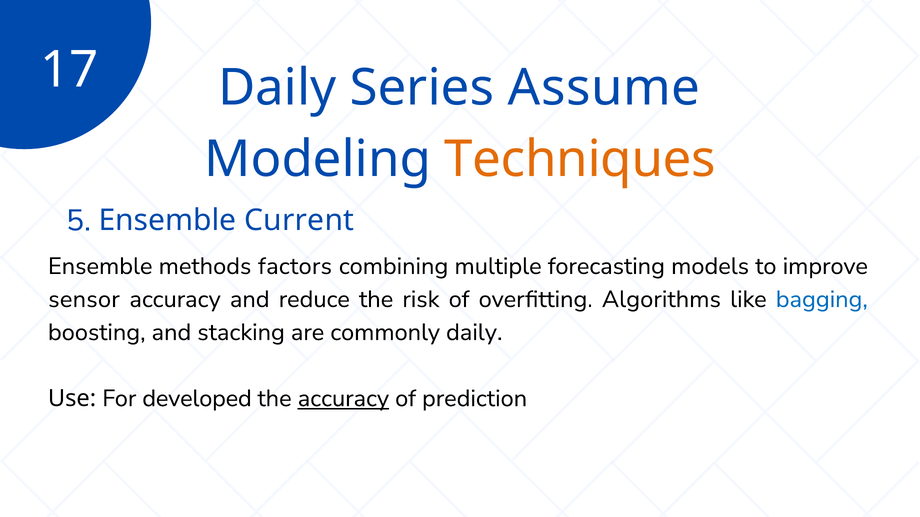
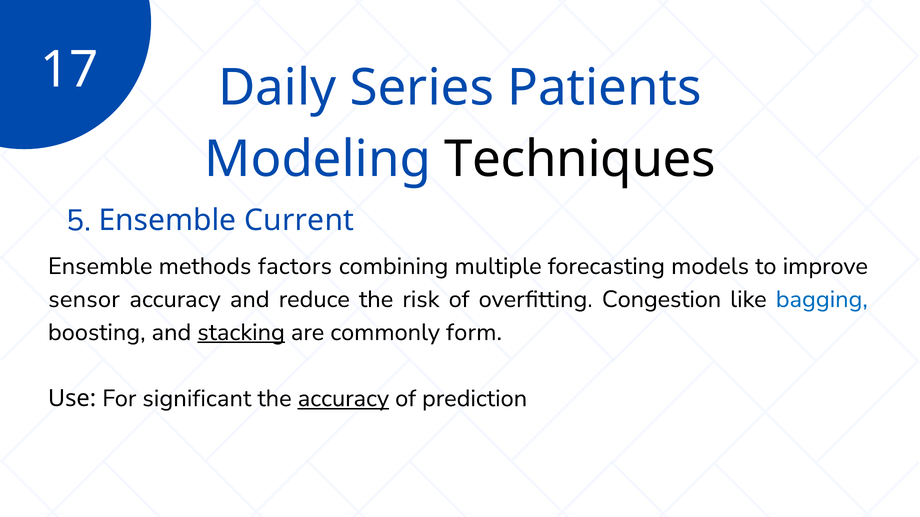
Assume: Assume -> Patients (604, 88)
Techniques colour: orange -> black (580, 160)
Algorithms: Algorithms -> Congestion (662, 300)
stacking underline: none -> present (241, 333)
commonly daily: daily -> form (474, 333)
developed: developed -> significant (197, 399)
